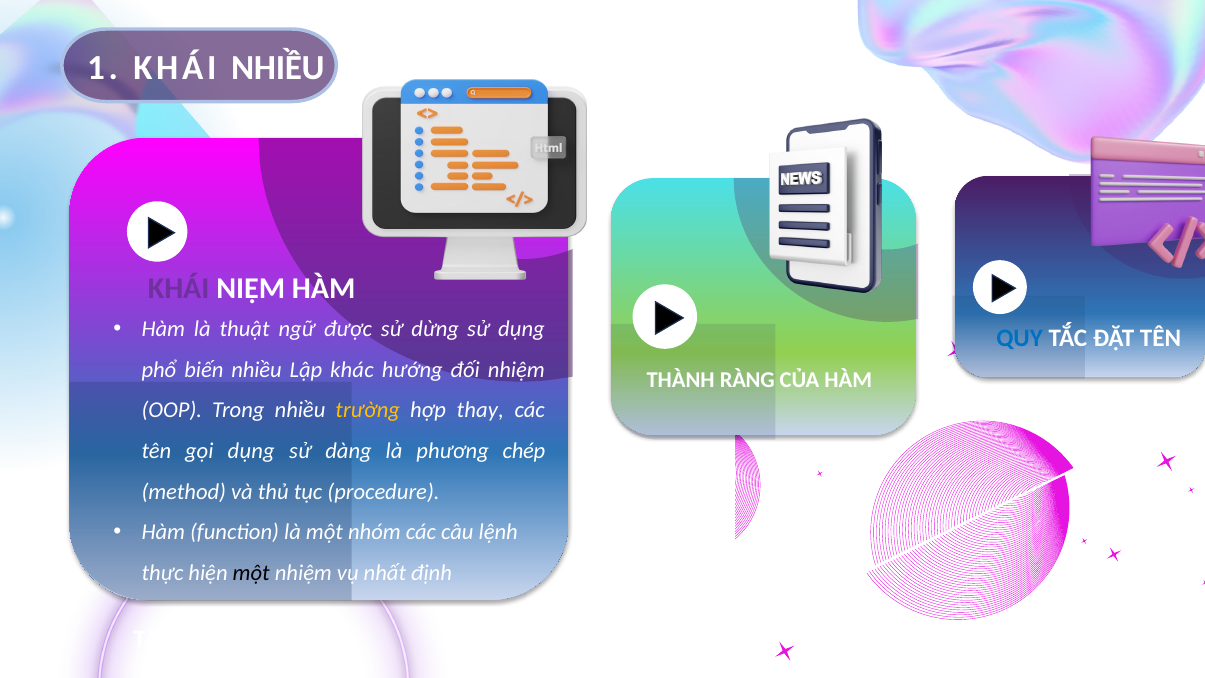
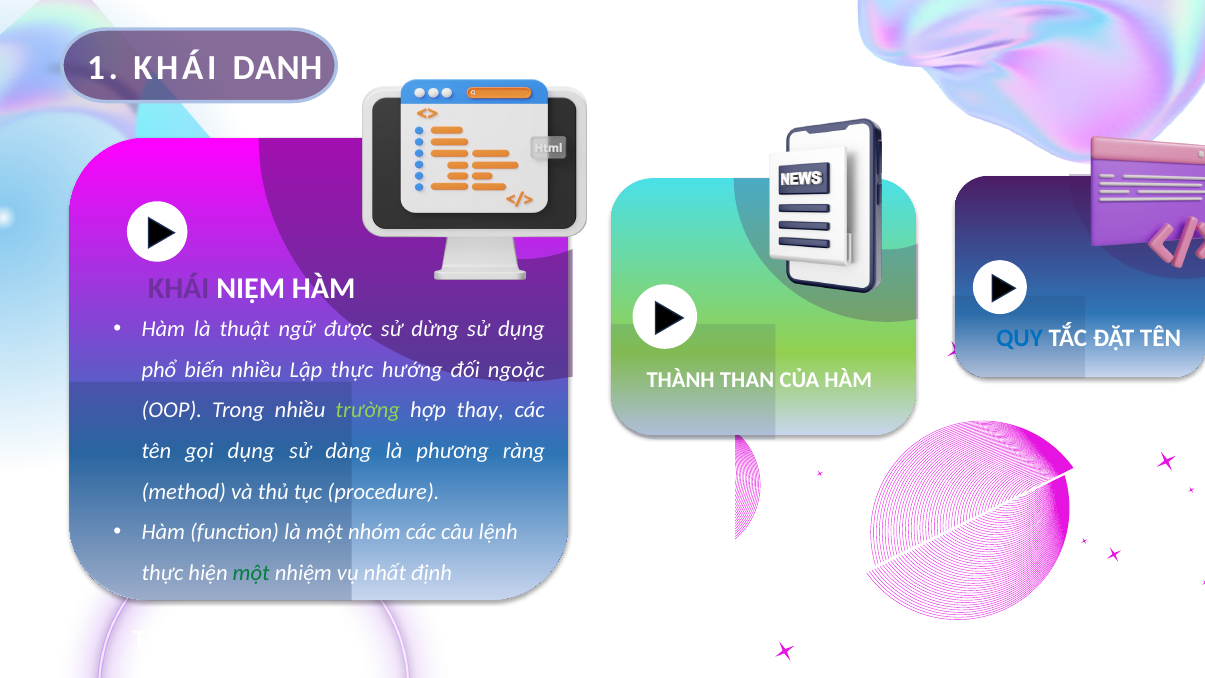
KHÁI NHIỀU: NHIỀU -> DANH (277, 67)
Lập khác: khác -> thực (352, 369)
đối nhiệm: nhiệm -> ngoặc (516, 369)
RÀNG: RÀNG -> THAN (747, 380)
trường colour: yellow -> light green (368, 410)
chép: chép -> ràng (524, 451)
một colour: black -> green (251, 573)
